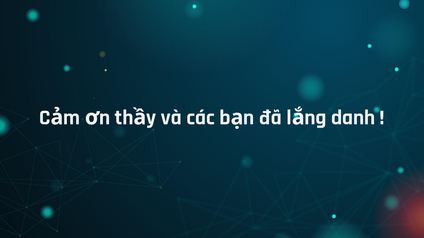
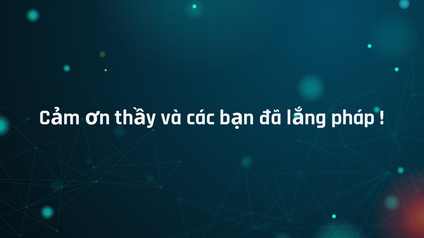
danh: danh -> pháp (353, 118)
